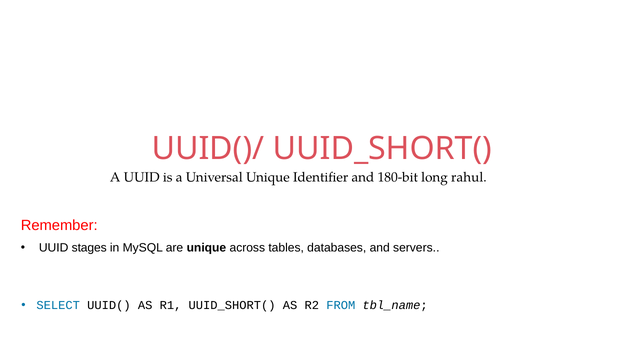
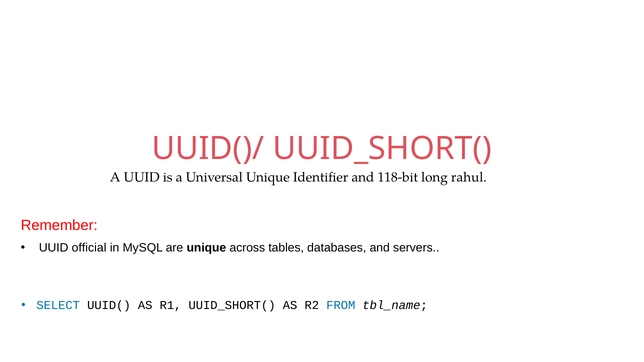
180-bit: 180-bit -> 118-bit (398, 177)
stages: stages -> official (89, 248)
